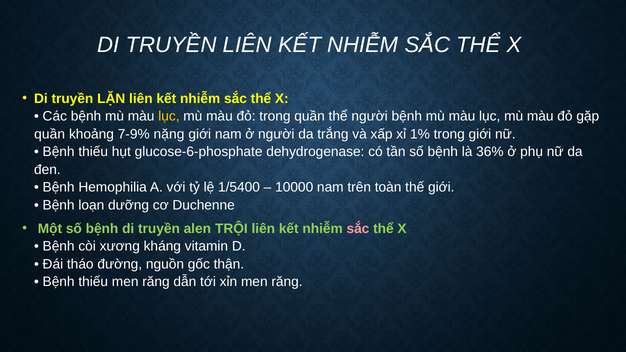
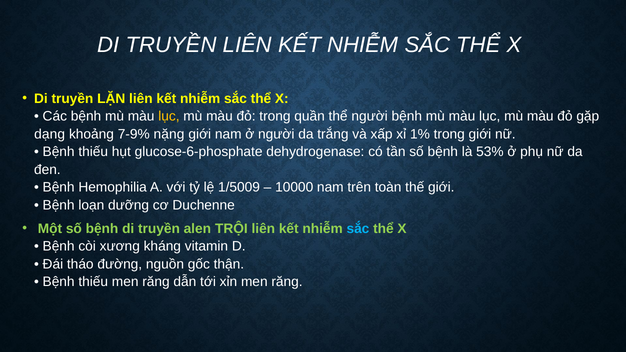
quần: quần -> dạng (50, 134)
36%: 36% -> 53% (490, 152)
1/5400: 1/5400 -> 1/5009 (239, 187)
sắc colour: pink -> light blue (358, 229)
